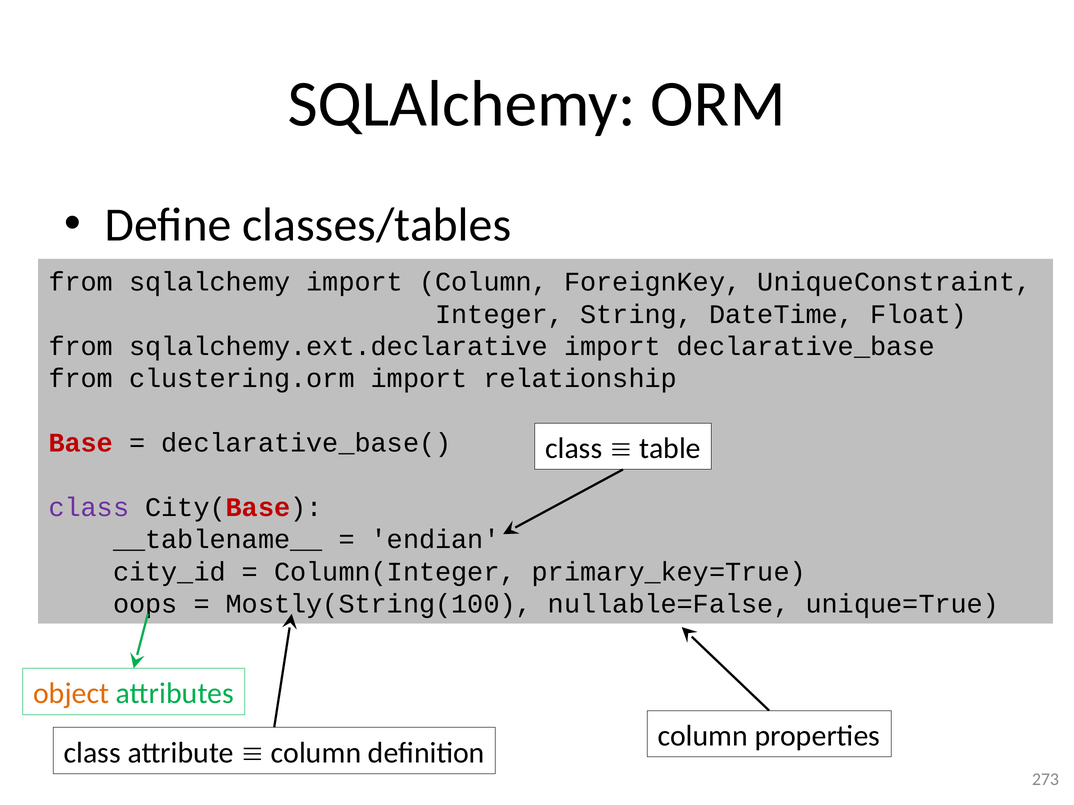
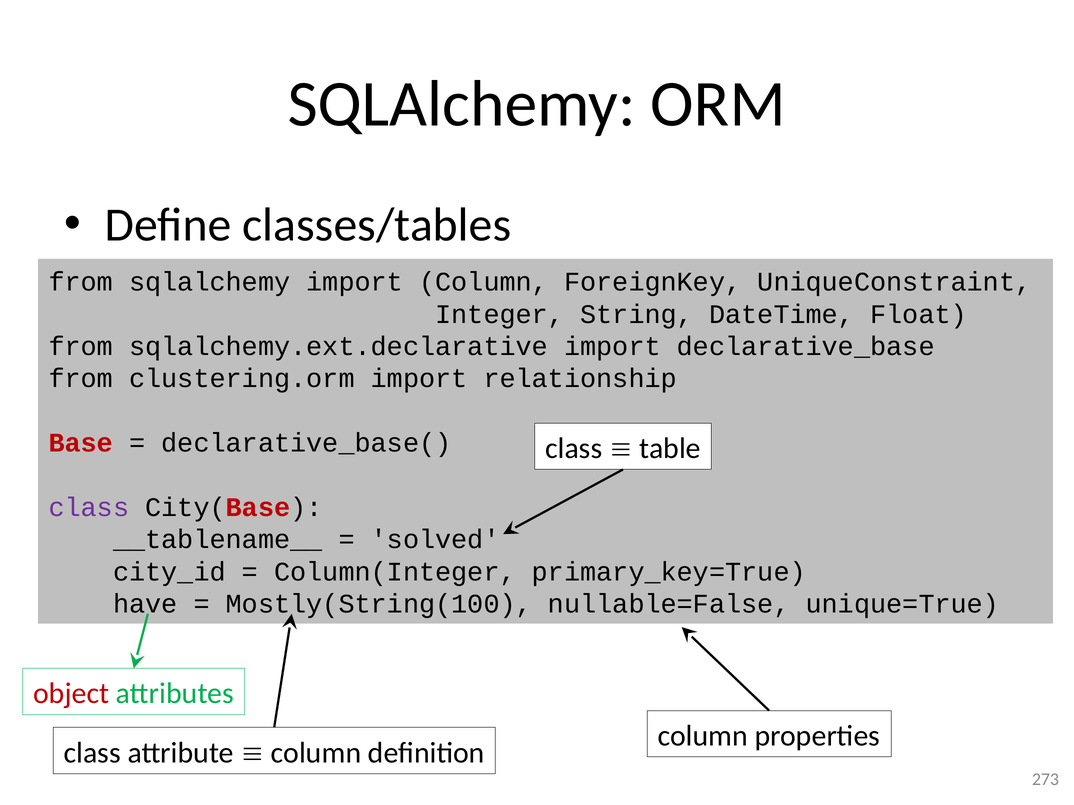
endian: endian -> solved (435, 540)
oops: oops -> have (145, 604)
object colour: orange -> red (71, 694)
